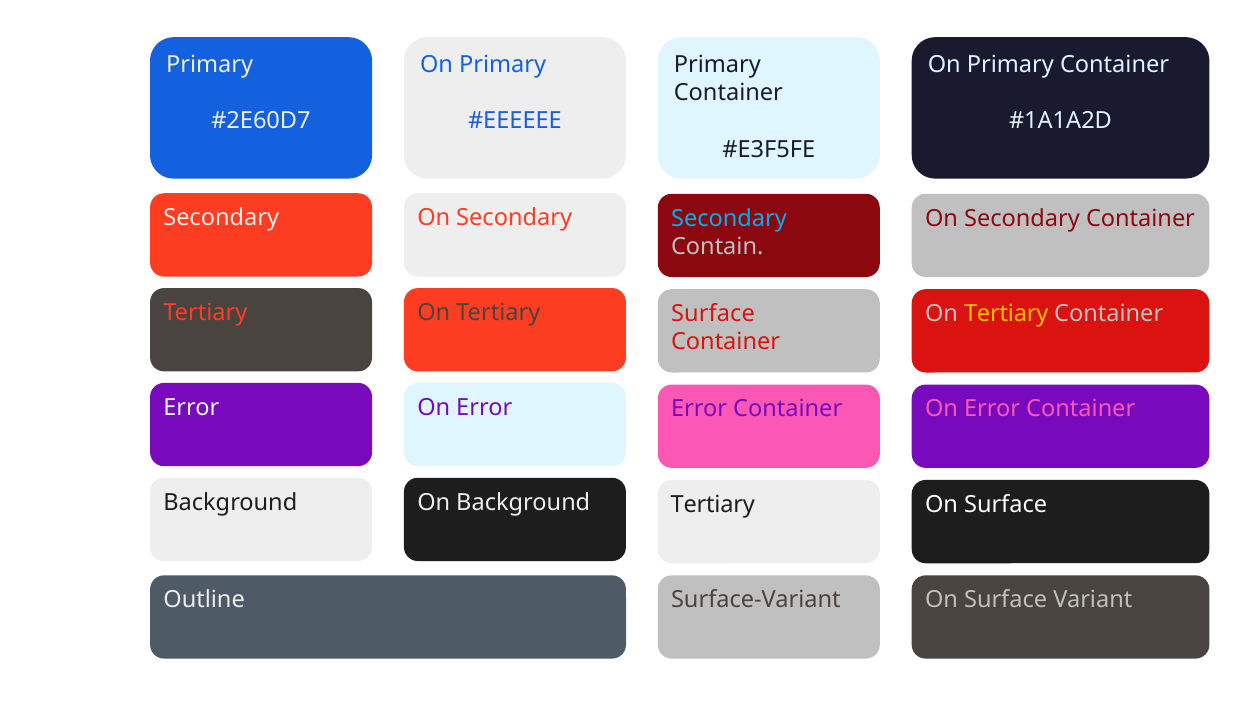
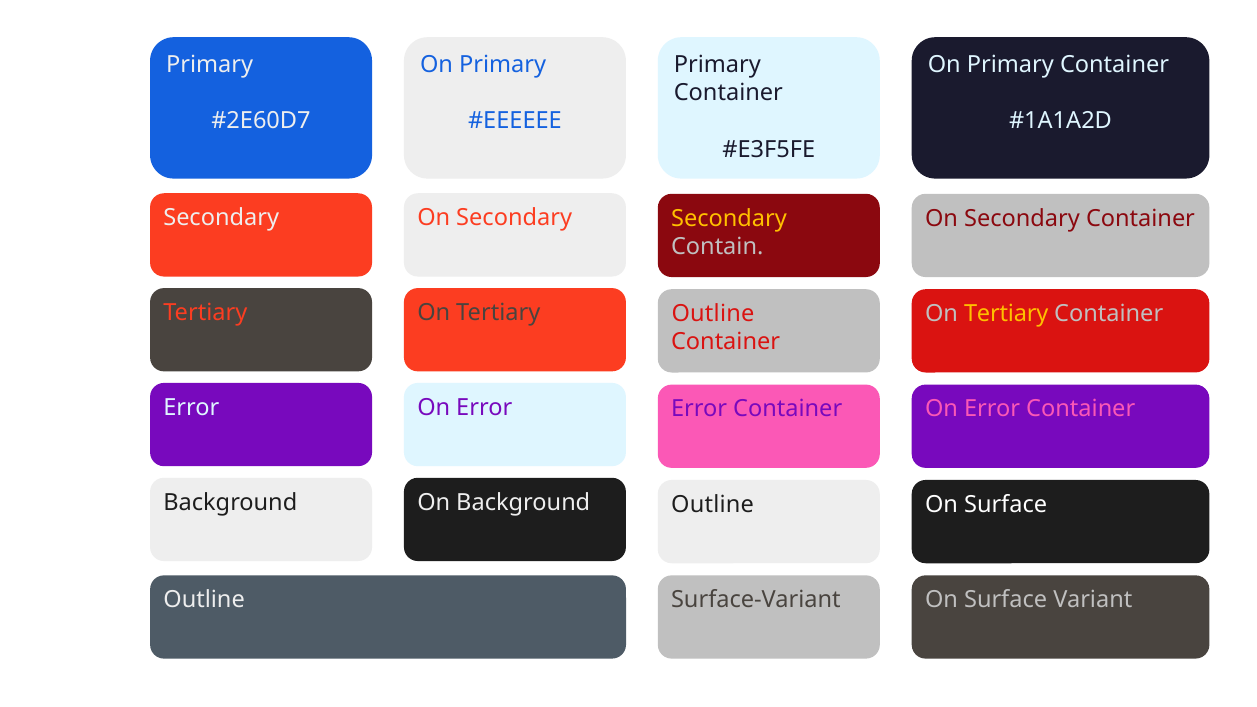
Secondary colour: light blue -> yellow (729, 218)
Tertiary Surface: Surface -> Outline (713, 314)
Background Tertiary: Tertiary -> Outline (713, 504)
